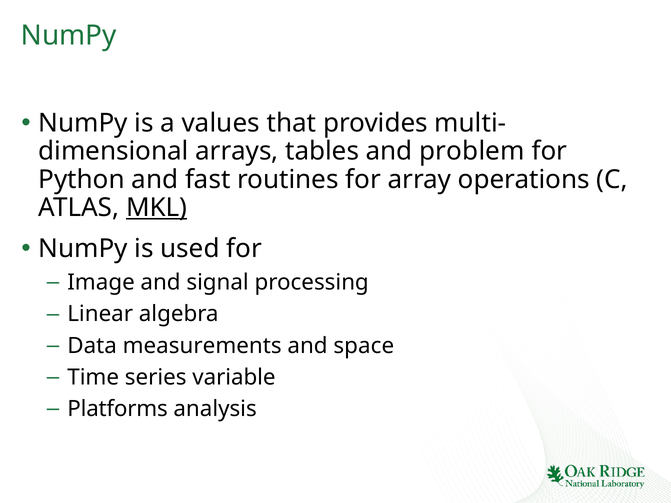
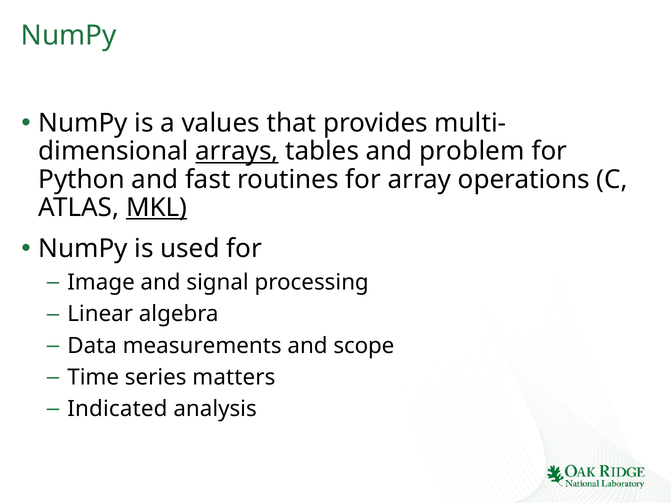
arrays underline: none -> present (237, 151)
space: space -> scope (364, 346)
variable: variable -> matters (234, 377)
Platforms: Platforms -> Indicated (117, 409)
